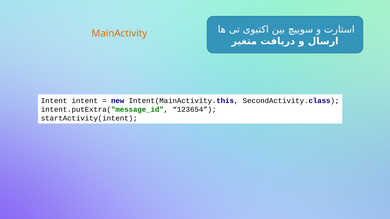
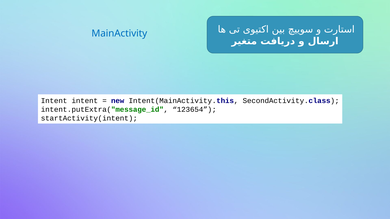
MainActivity colour: orange -> blue (119, 34)
